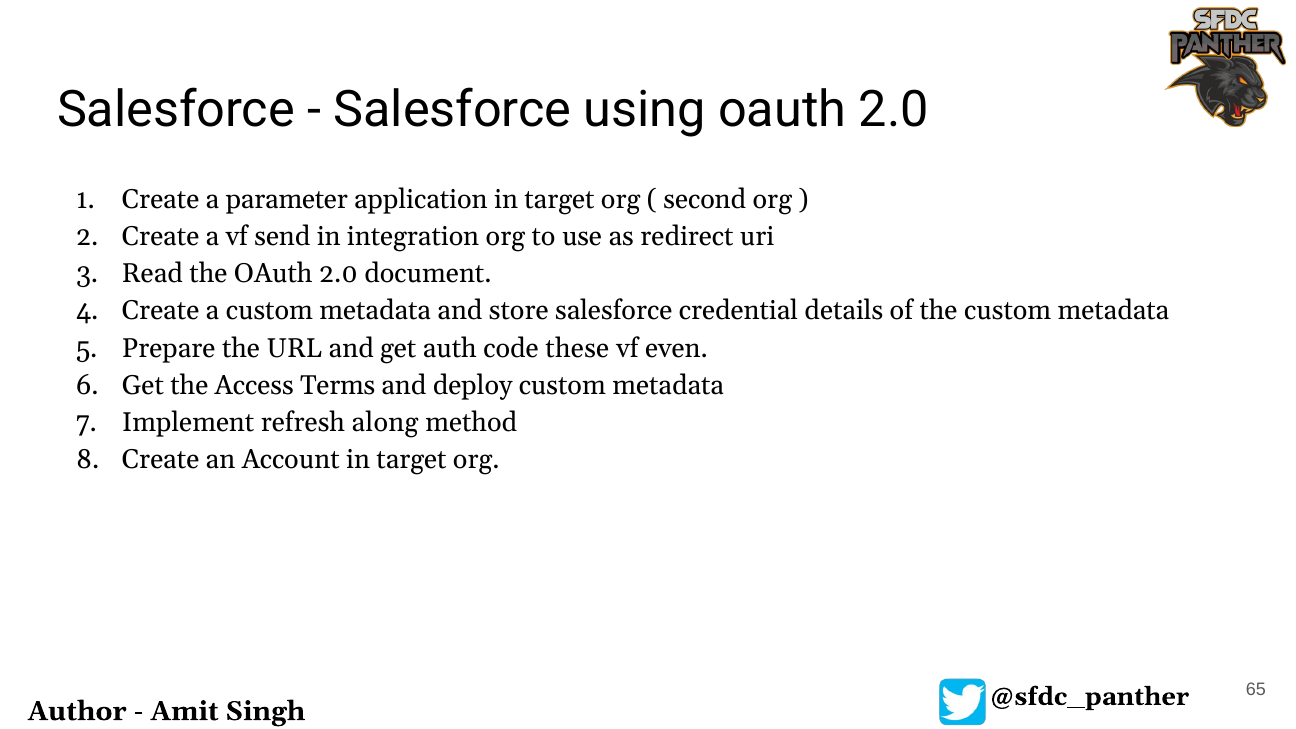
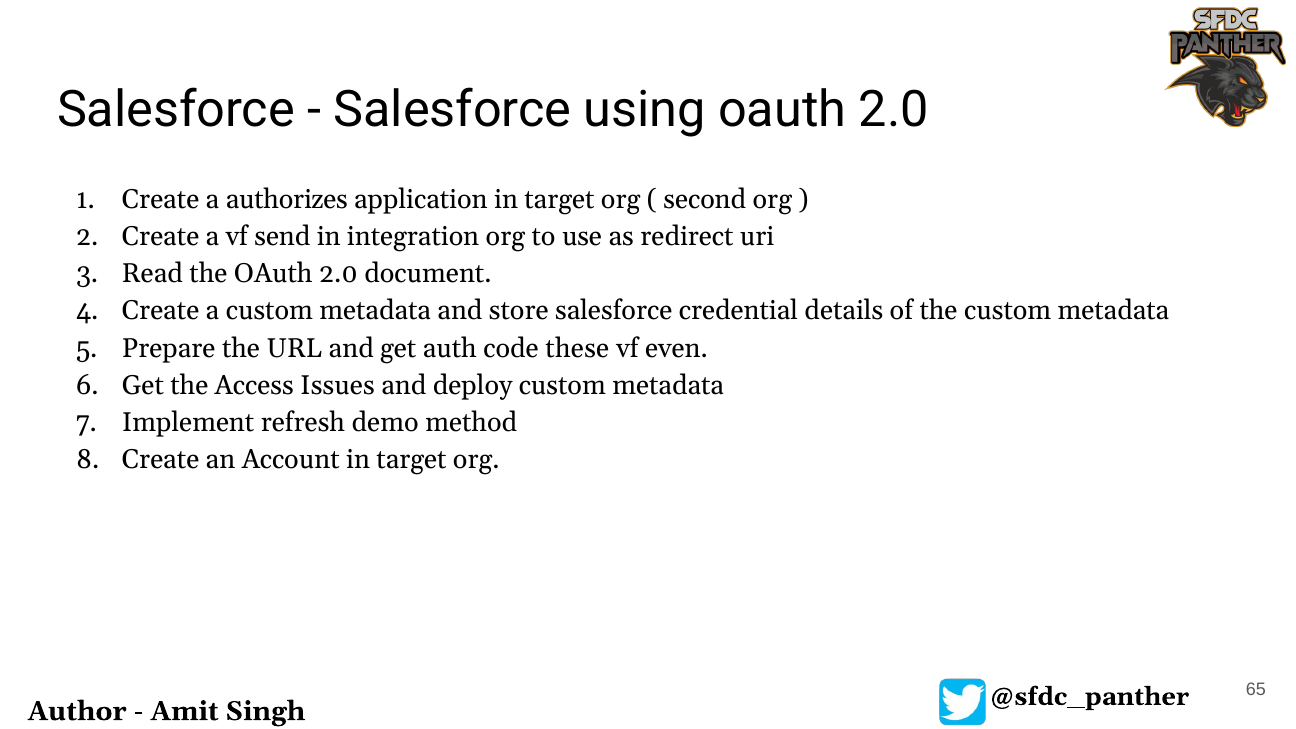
parameter: parameter -> authorizes (287, 199)
Terms: Terms -> Issues (337, 385)
along: along -> demo (385, 423)
